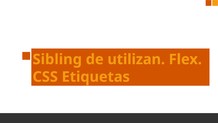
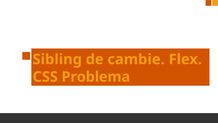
utilizan: utilizan -> cambie (136, 59)
Etiquetas: Etiquetas -> Problema (96, 77)
